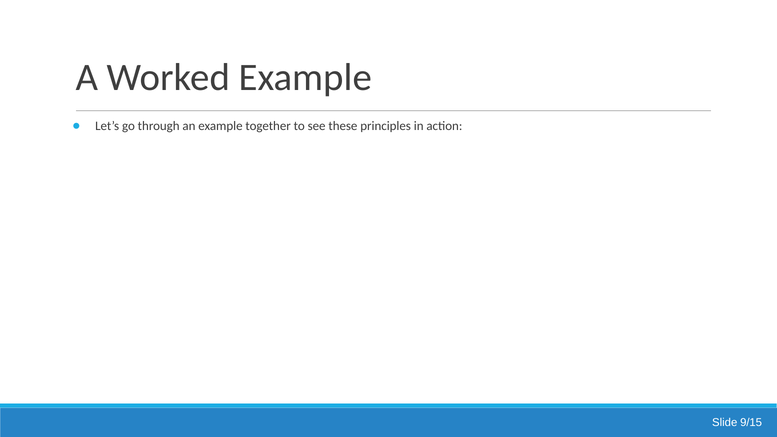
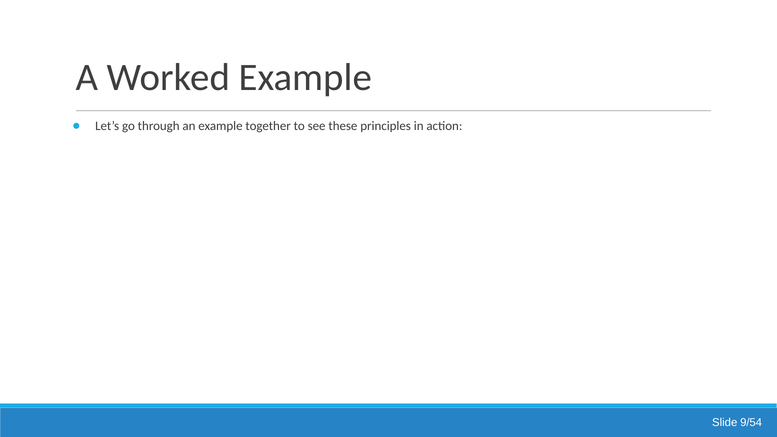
9/15: 9/15 -> 9/54 (751, 423)
